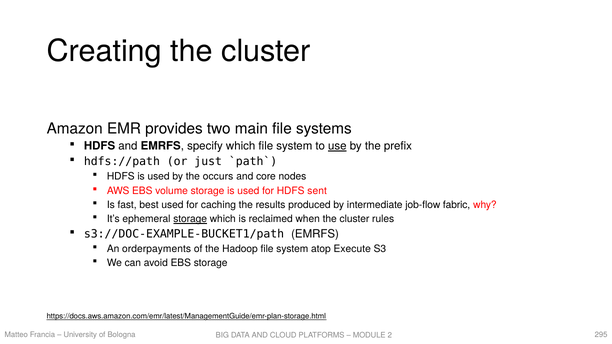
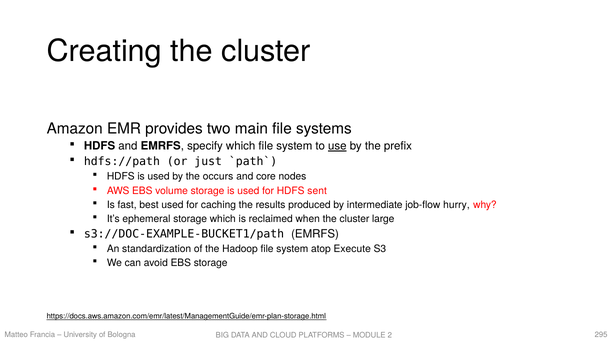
fabric: fabric -> hurry (456, 205)
storage underline: present -> none (190, 219)
rules: rules -> large (383, 219)
orderpayments: orderpayments -> standardization (157, 249)
